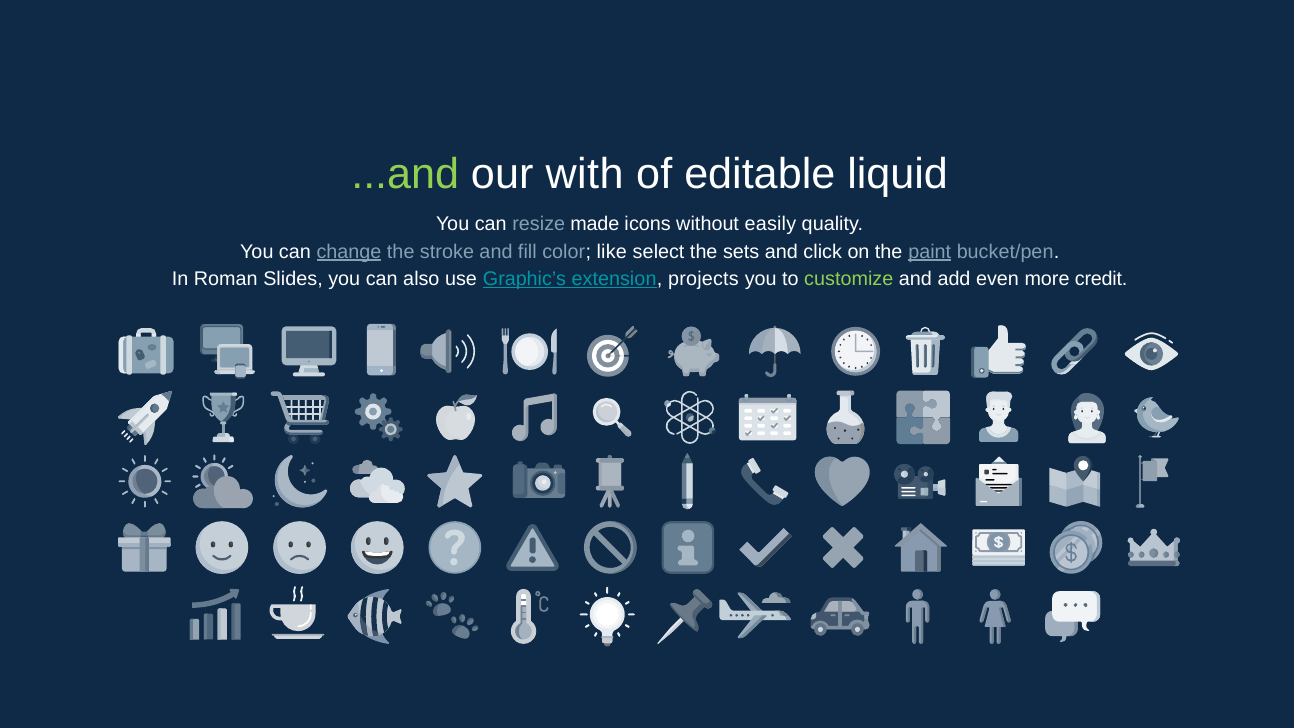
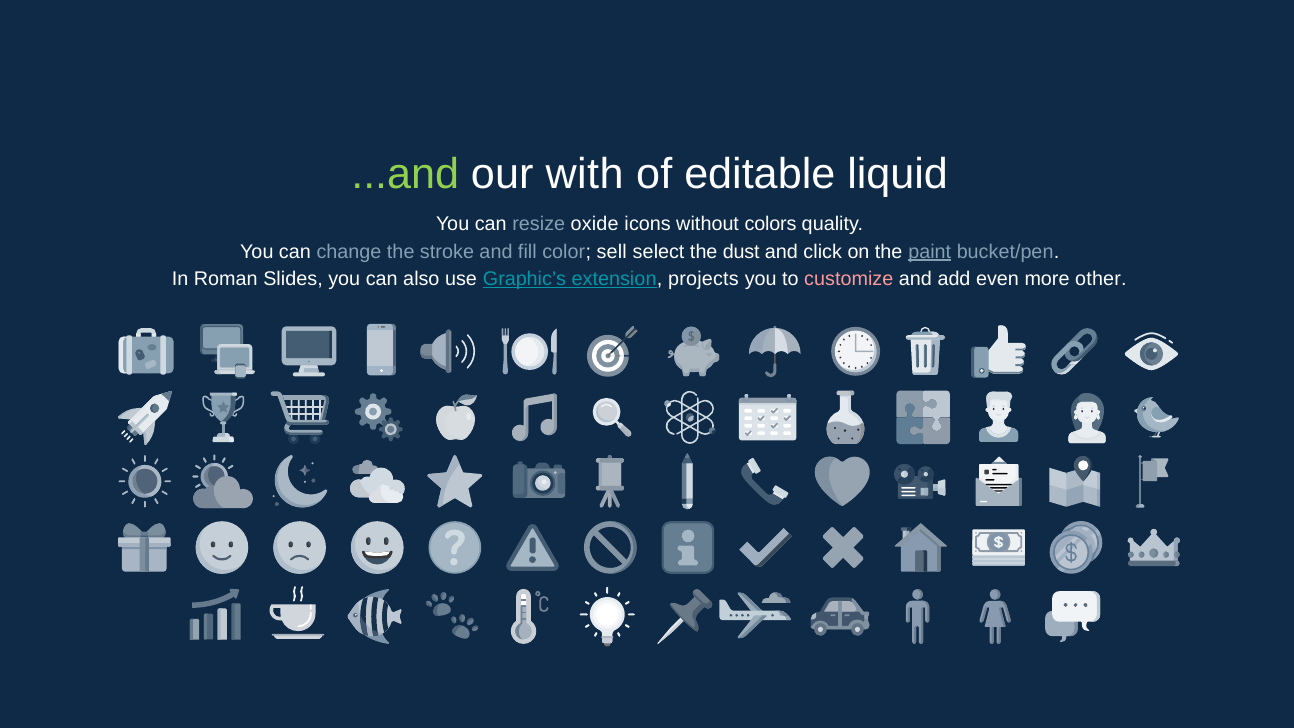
made: made -> oxide (595, 224)
easily: easily -> colors (771, 224)
change underline: present -> none (349, 251)
like: like -> sell (612, 251)
sets: sets -> dust (741, 251)
customize colour: light green -> pink (849, 279)
credit: credit -> other (1101, 279)
